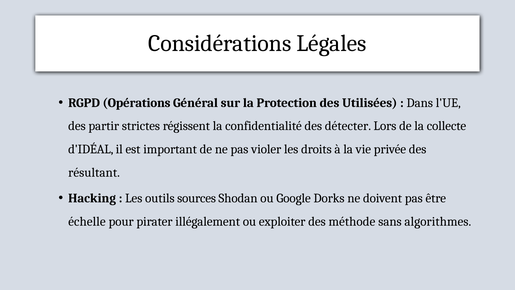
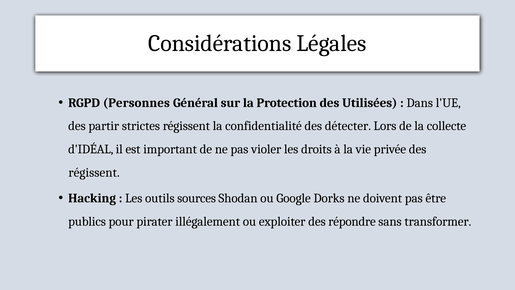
Opérations: Opérations -> Personnes (136, 103)
résultant: résultant -> régissent (94, 172)
échelle: échelle -> publics (87, 221)
méthode: méthode -> répondre (352, 221)
algorithmes: algorithmes -> transformer (438, 221)
